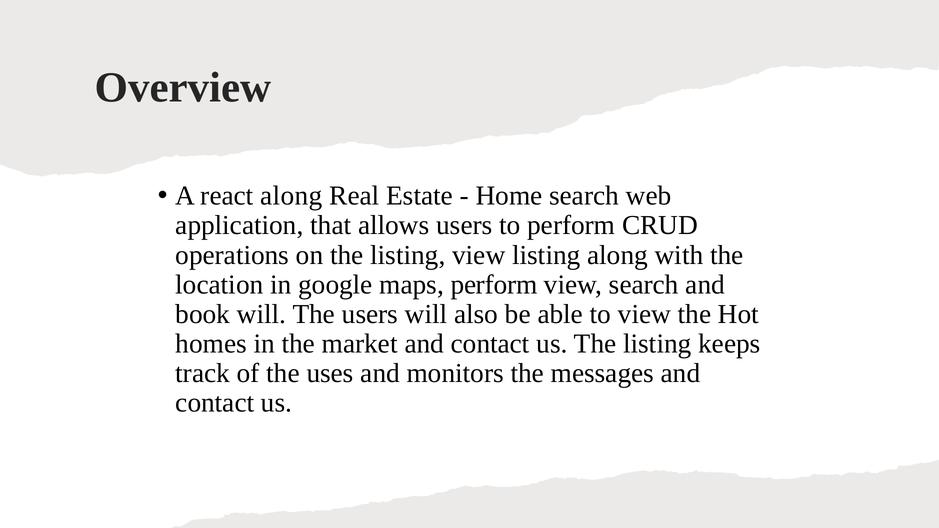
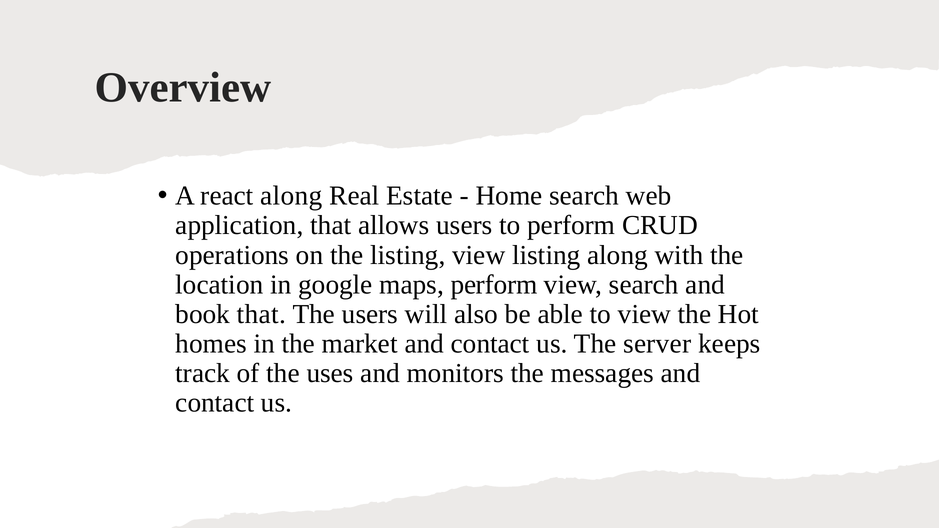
book will: will -> that (261, 314)
us The listing: listing -> server (657, 344)
